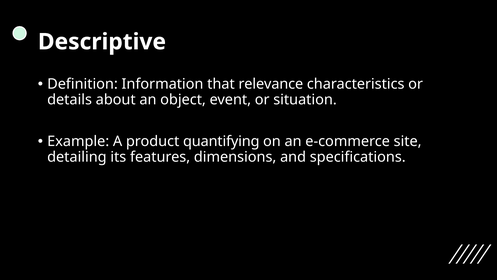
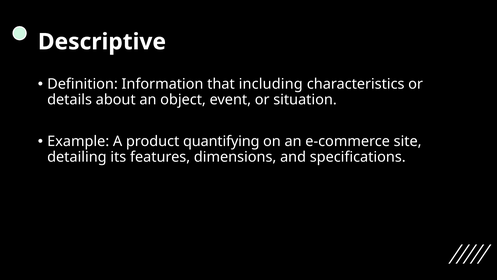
relevance: relevance -> including (271, 84)
